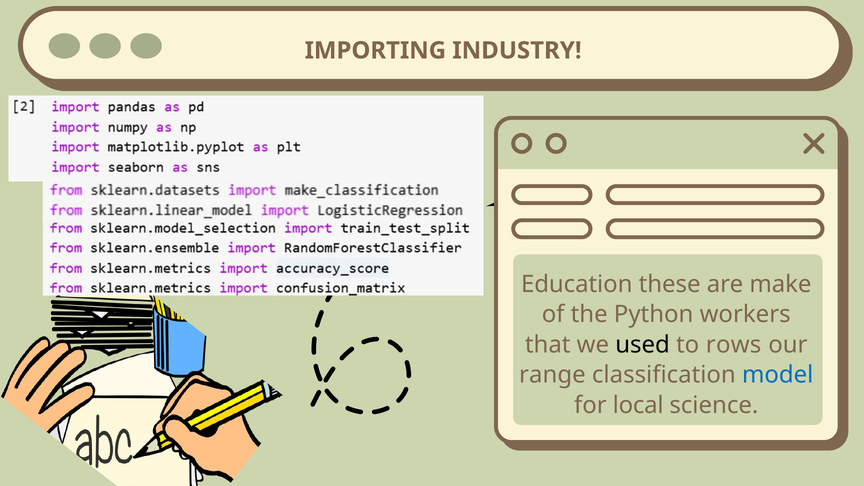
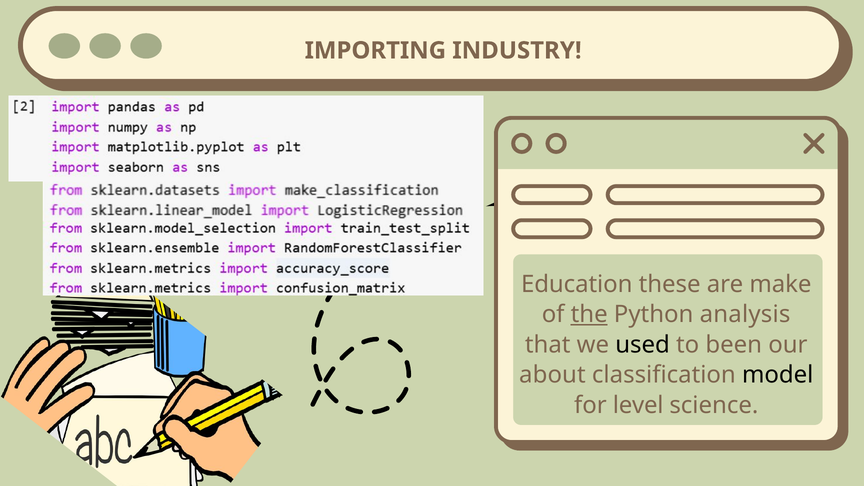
the underline: none -> present (589, 315)
workers: workers -> analysis (745, 315)
rows: rows -> been (734, 345)
range: range -> about (552, 375)
model colour: blue -> black (778, 375)
local: local -> level (638, 405)
